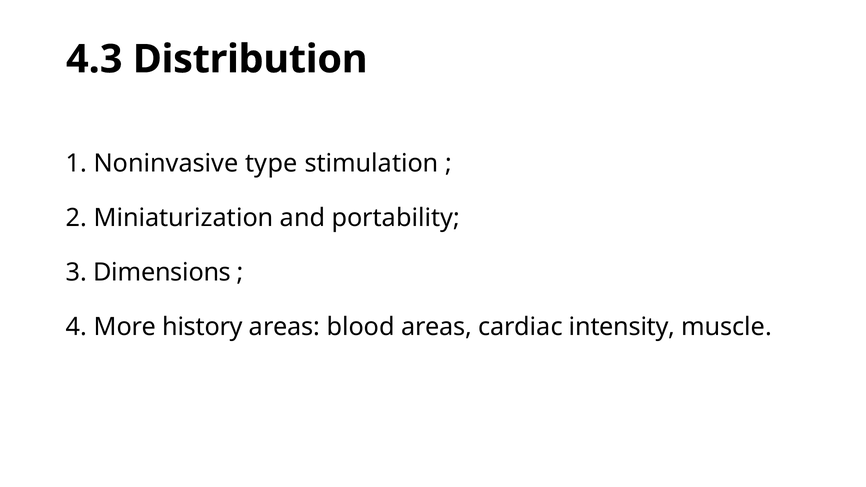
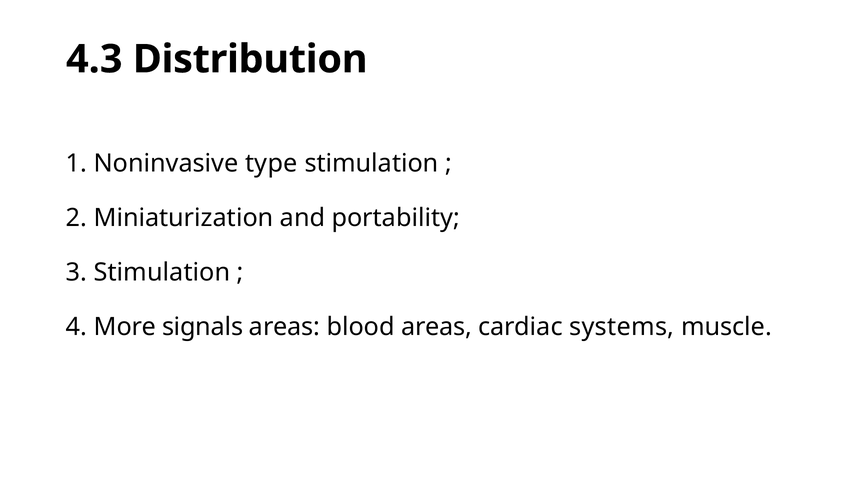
3 Dimensions: Dimensions -> Stimulation (162, 272)
history: history -> signals (203, 327)
intensity: intensity -> systems (622, 327)
